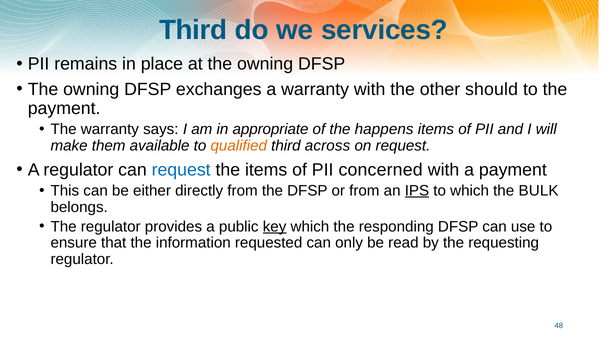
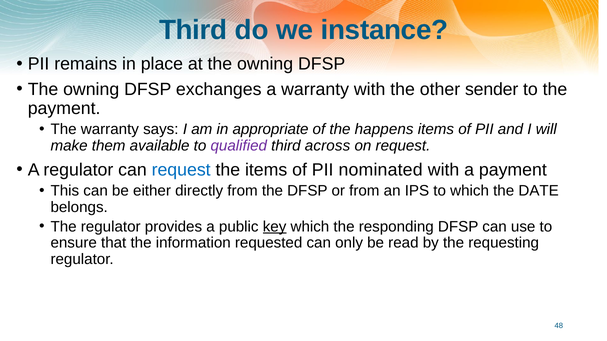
services: services -> instance (384, 30)
should: should -> sender (492, 89)
qualified colour: orange -> purple (239, 146)
concerned: concerned -> nominated (381, 170)
IPS underline: present -> none (417, 191)
BULK: BULK -> DATE (539, 191)
